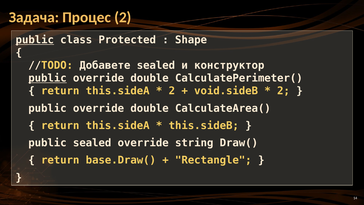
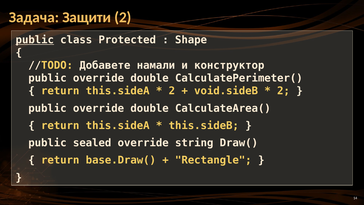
Процес: Процес -> Защити (87, 17)
Добавете sealed: sealed -> намали (156, 65)
public underline: present -> none (48, 78)
